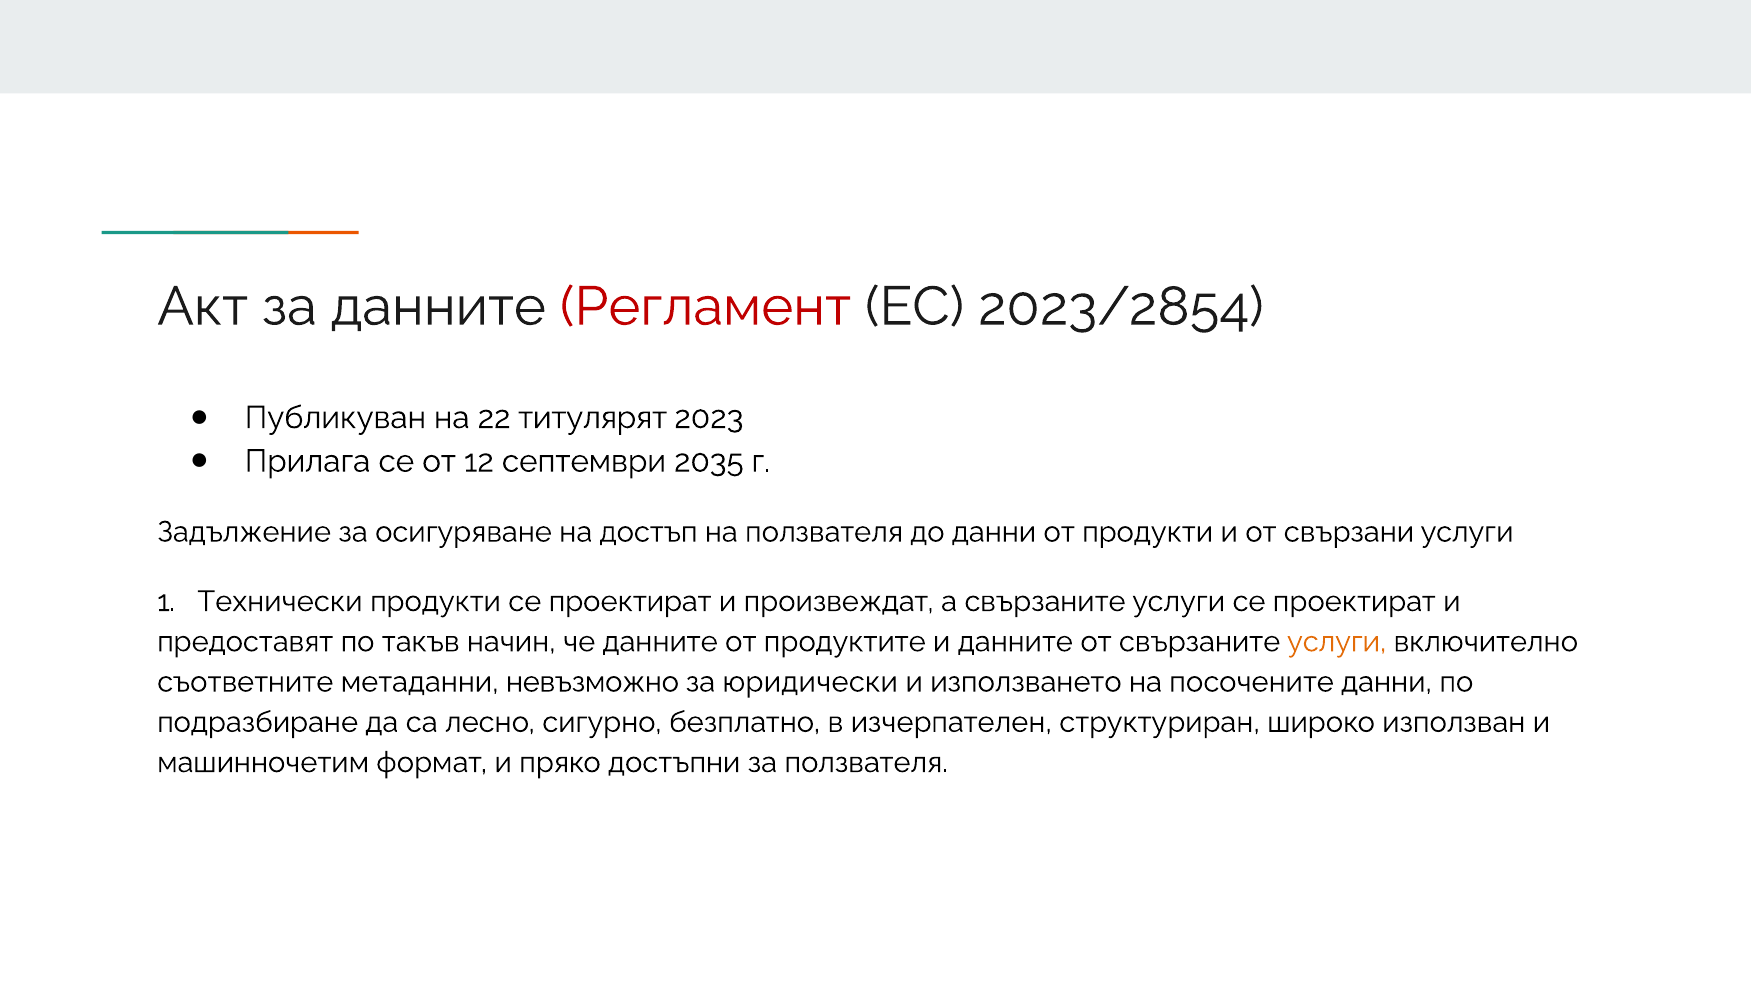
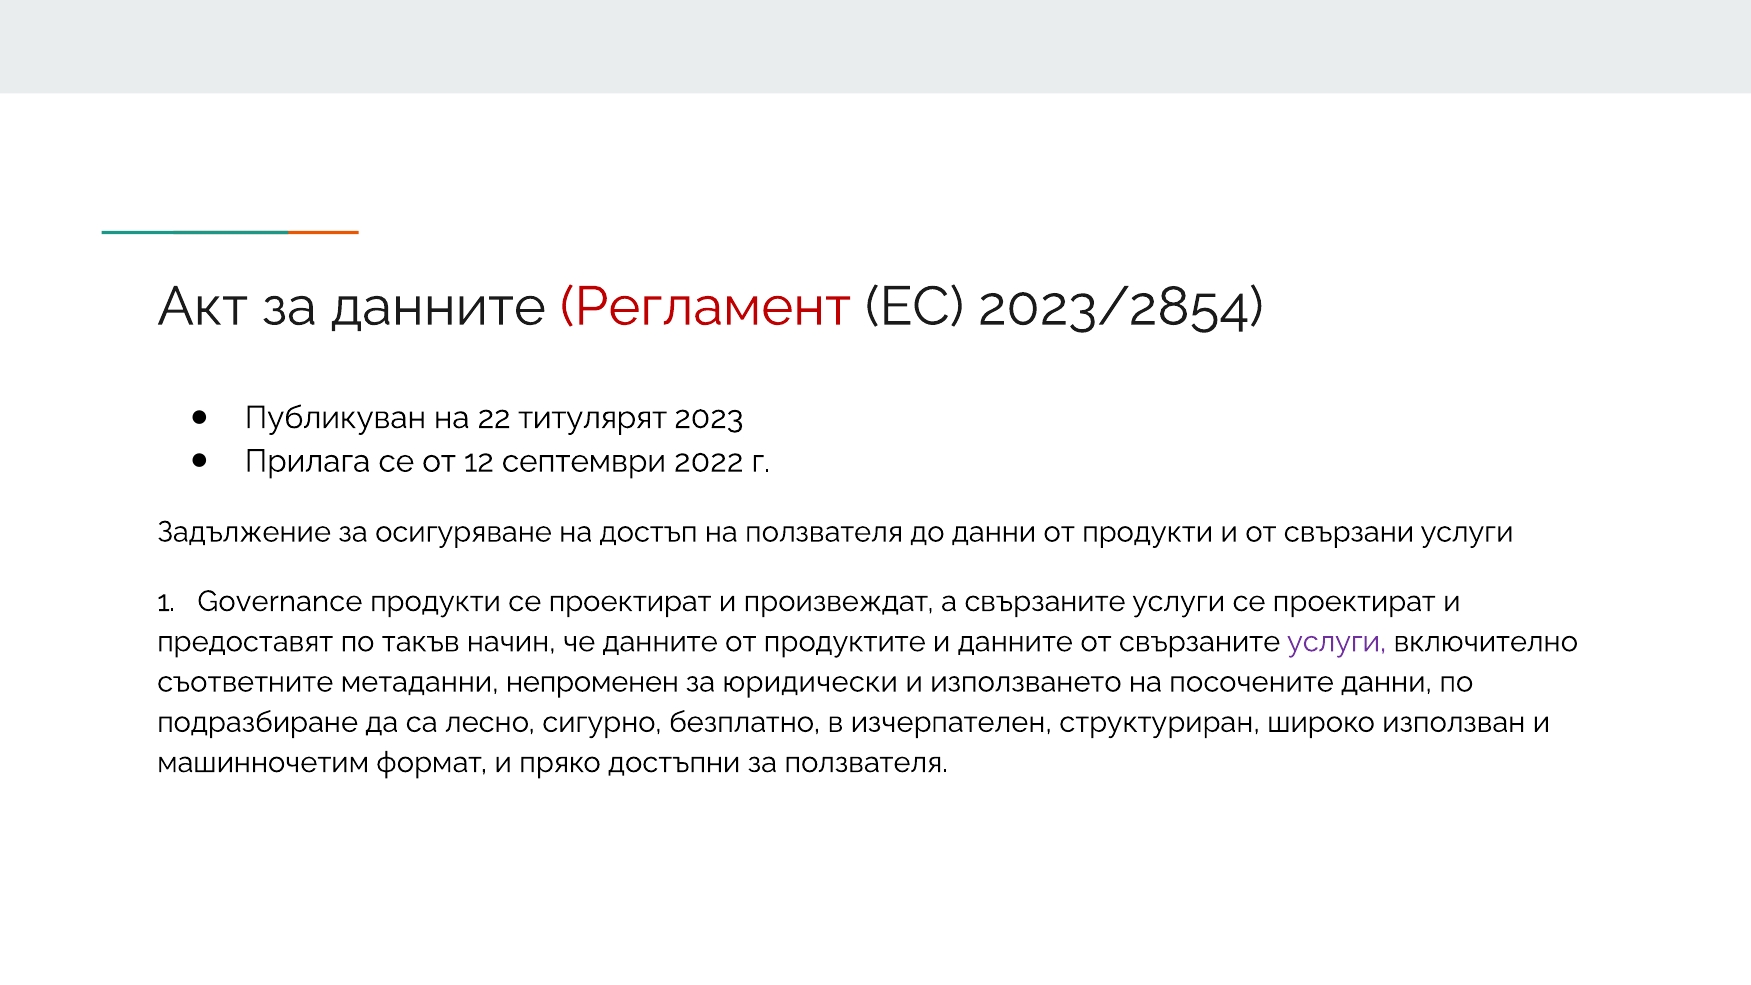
2035: 2035 -> 2022 (709, 461)
Технически: Технически -> Governance (280, 601)
услуги colour: orange -> purple (1337, 642)
невъзможно: невъзможно -> непроменен (592, 682)
